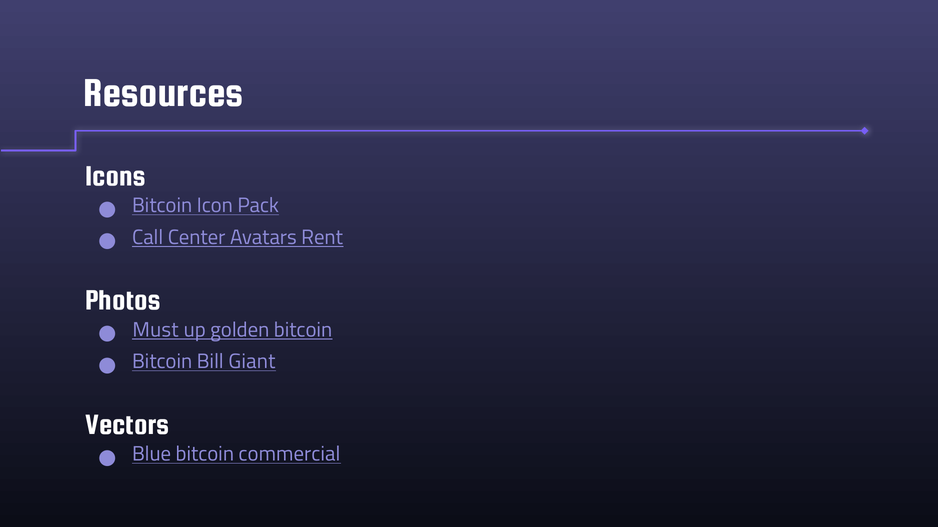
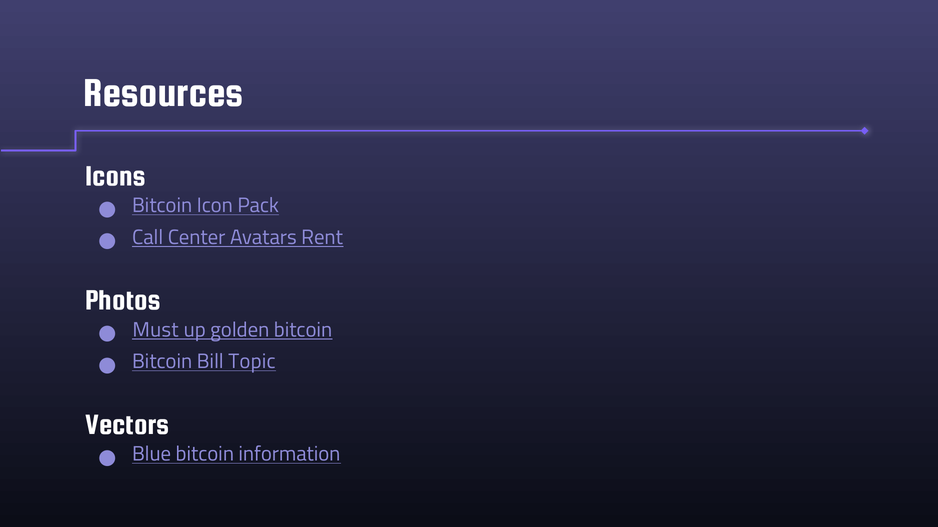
Giant: Giant -> Topic (252, 362)
commercial: commercial -> information (289, 455)
